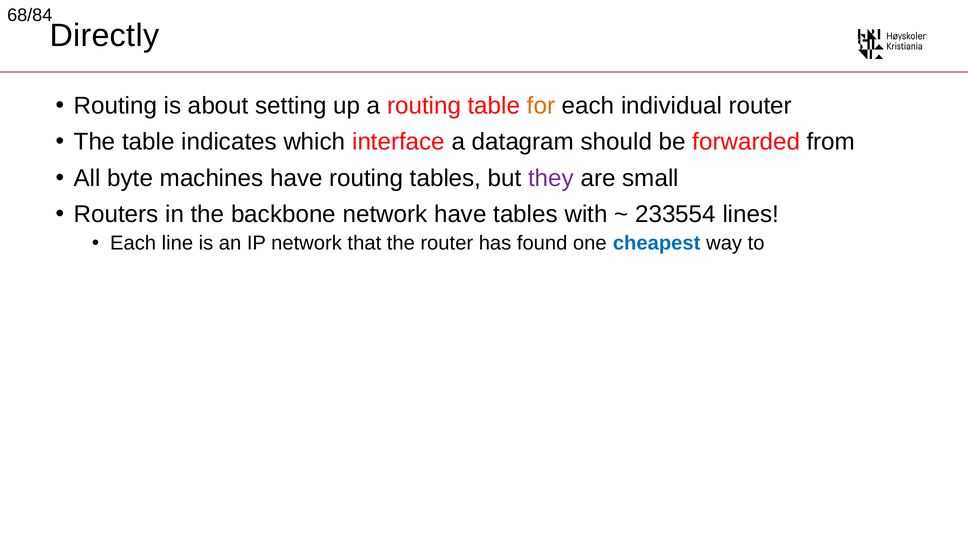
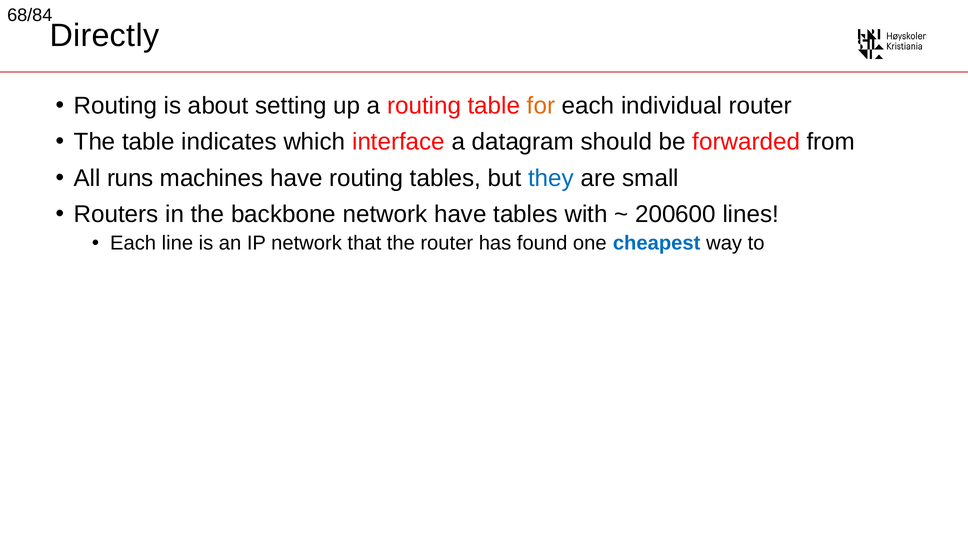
byte: byte -> runs (130, 178)
they colour: purple -> blue (551, 178)
233554: 233554 -> 200600 (676, 214)
